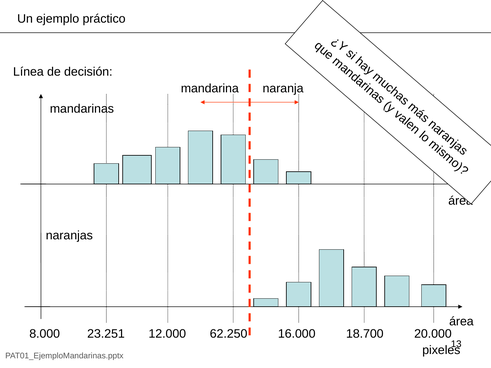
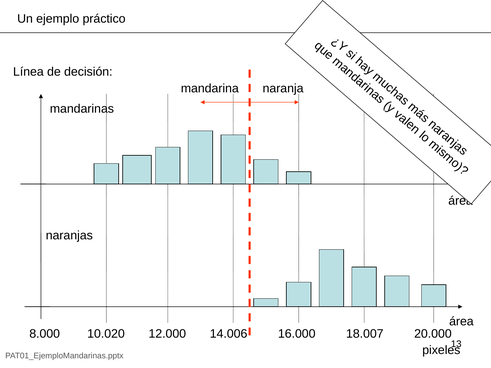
23.251: 23.251 -> 10.020 (106, 334)
62.250: 62.250 -> 14.006 (229, 334)
18.700: 18.700 -> 18.007 (365, 334)
